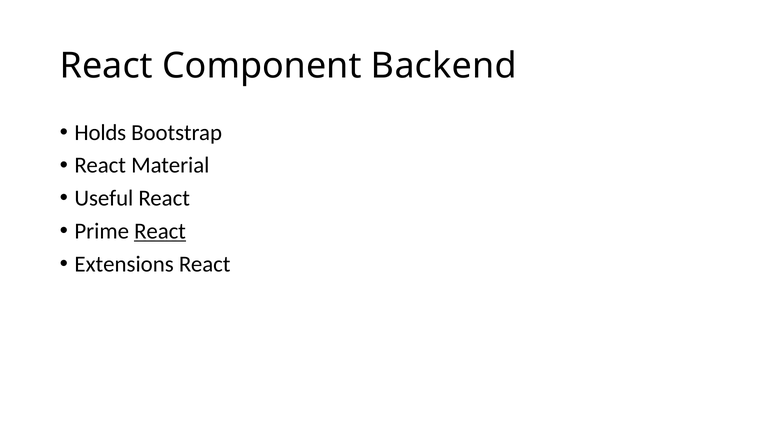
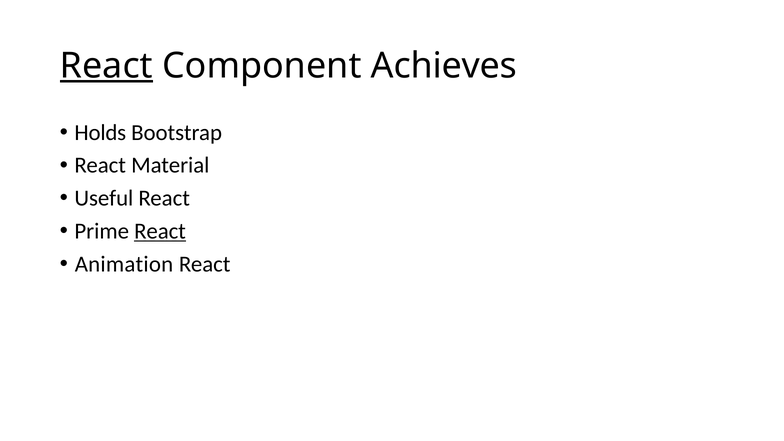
React underline: none -> present (106, 66)
Backend: Backend -> Achieves (444, 66)
Extensions: Extensions -> Animation (124, 264)
